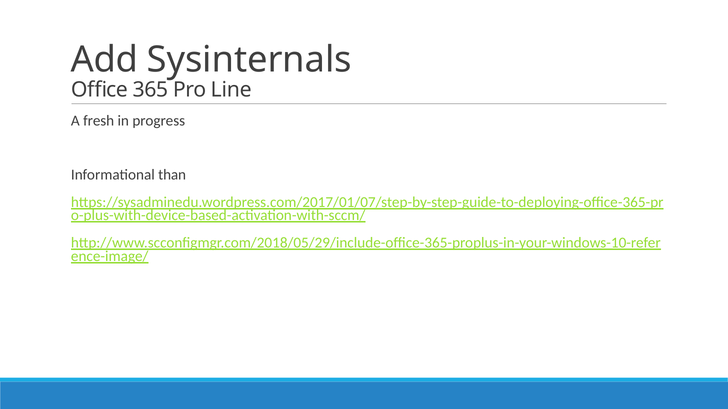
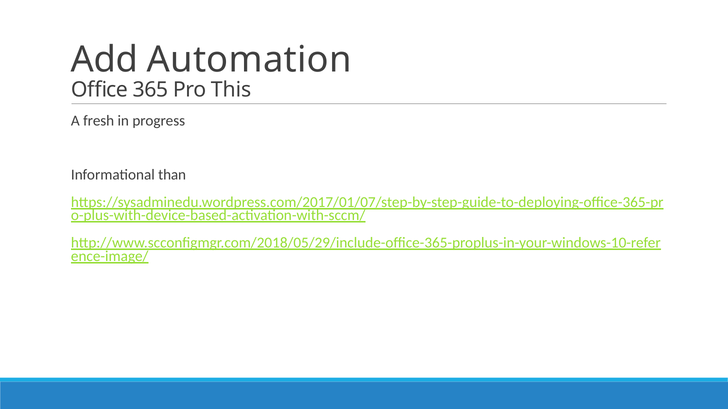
Sysinternals: Sysinternals -> Automation (249, 60)
Line: Line -> This (231, 90)
